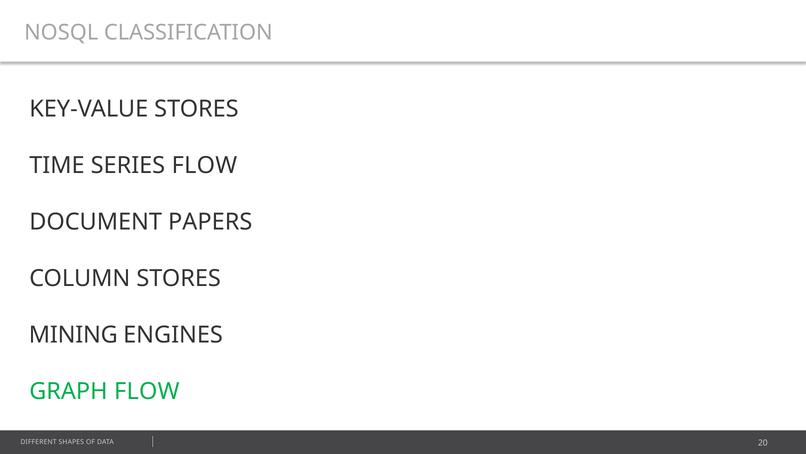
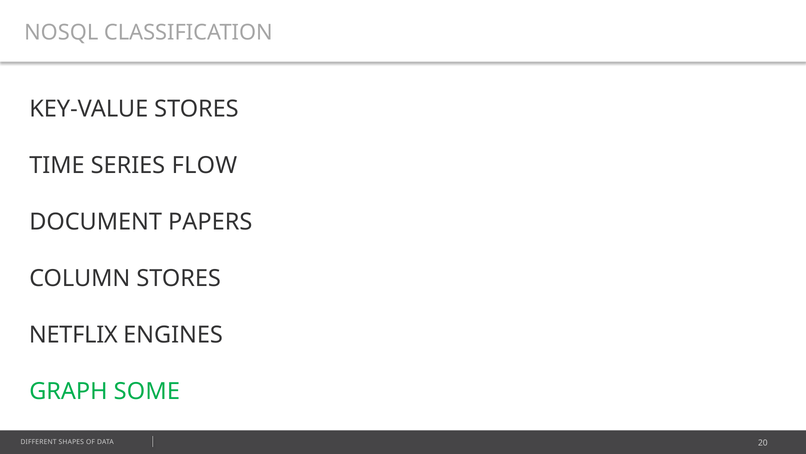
MINING: MINING -> NETFLIX (73, 334)
GRAPH FLOW: FLOW -> SOME (147, 391)
